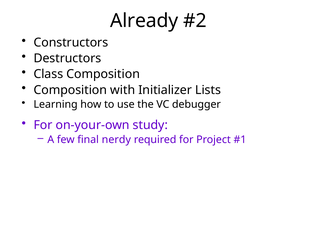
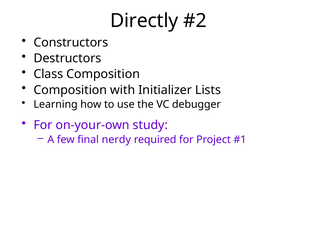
Already: Already -> Directly (144, 21)
